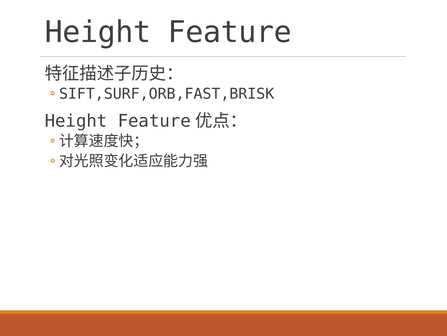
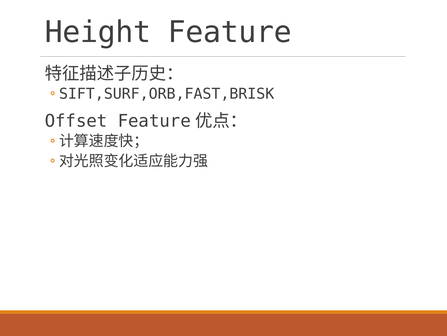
Height: Height -> Offset (76, 121)
